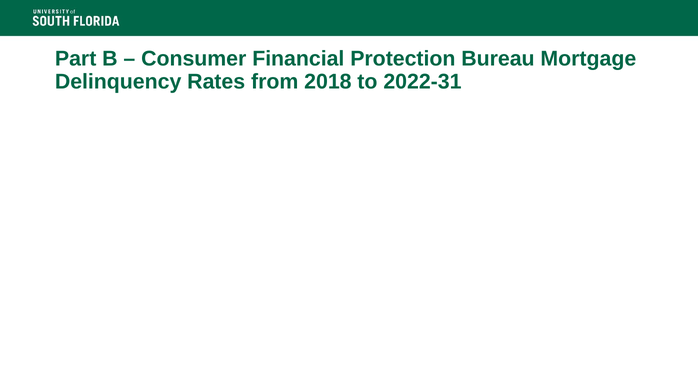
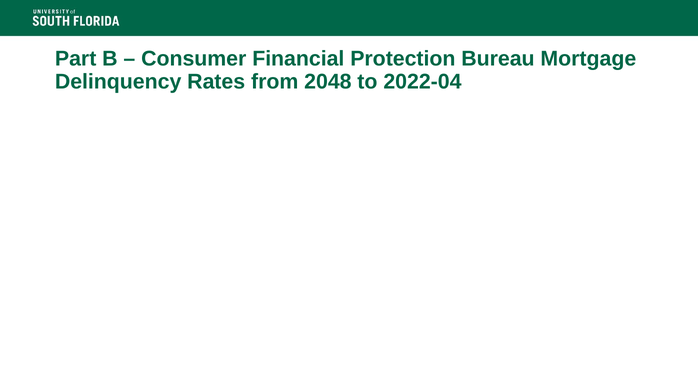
2018: 2018 -> 2048 (328, 82)
2022-31: 2022-31 -> 2022-04 (422, 82)
